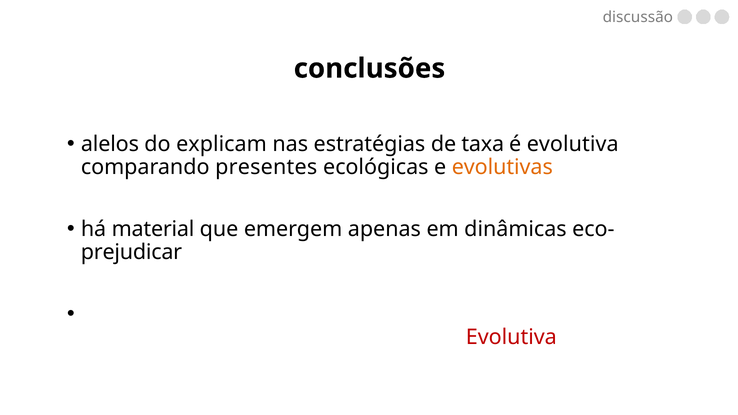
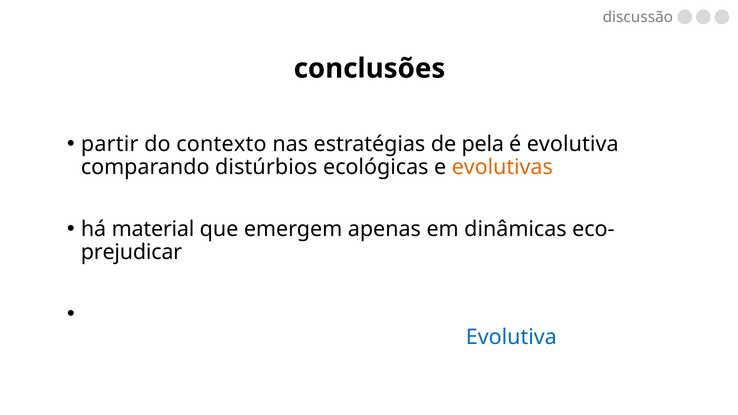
alelos: alelos -> partir (110, 144)
explicam: explicam -> contexto (221, 144)
taxa: taxa -> pela (483, 144)
presentes: presentes -> distúrbios (266, 167)
Evolutiva colour: red -> blue (511, 337)
